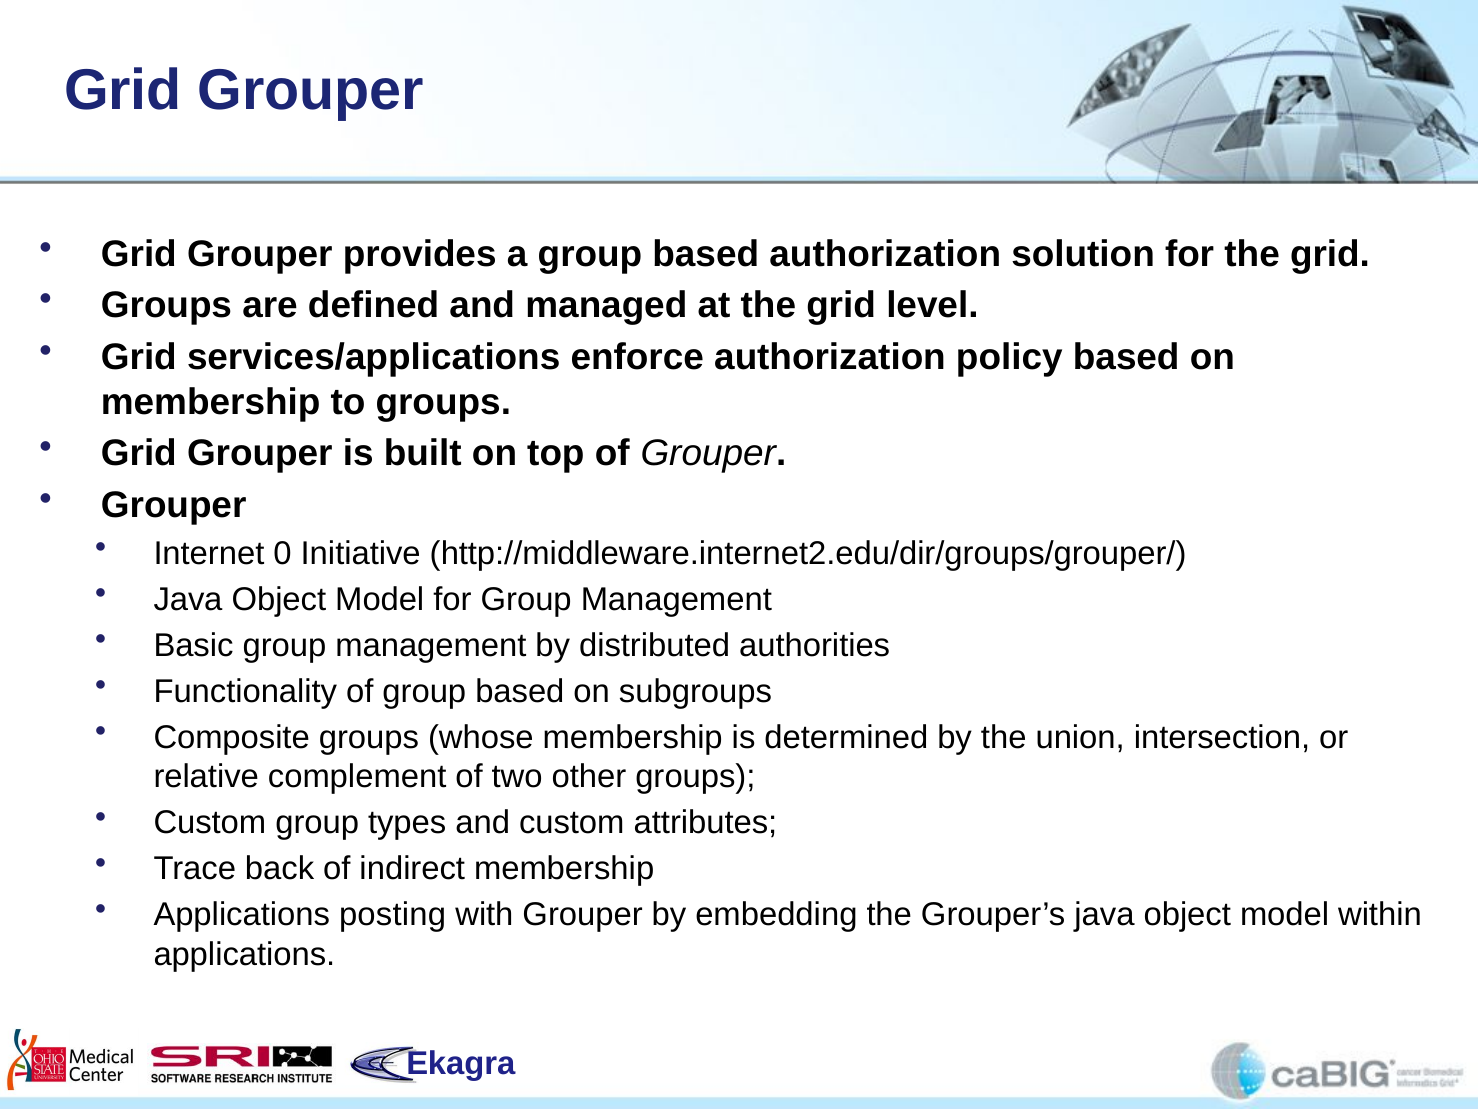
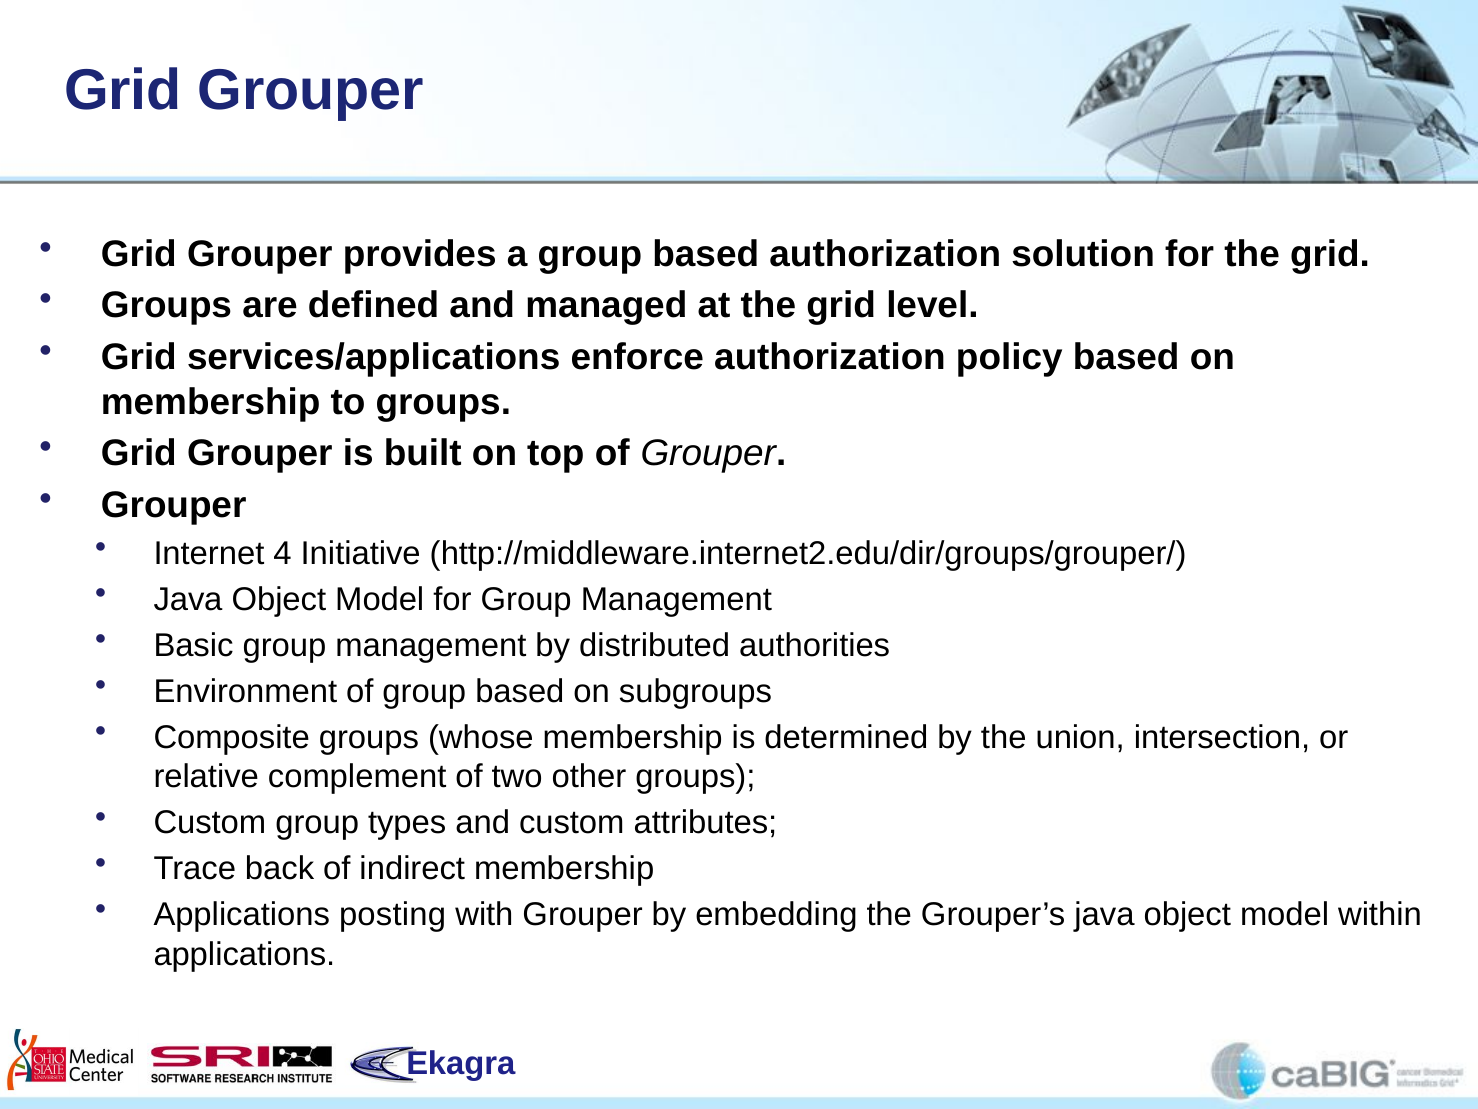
0: 0 -> 4 (283, 553)
Functionality: Functionality -> Environment (245, 691)
